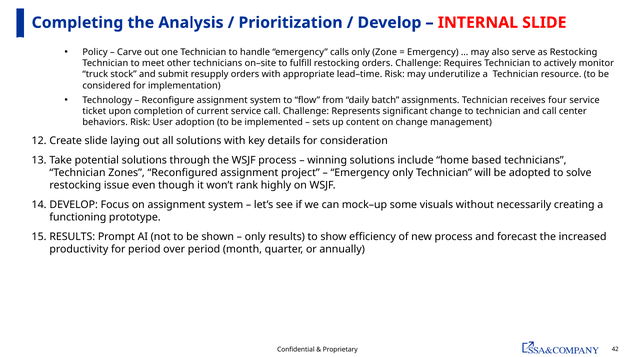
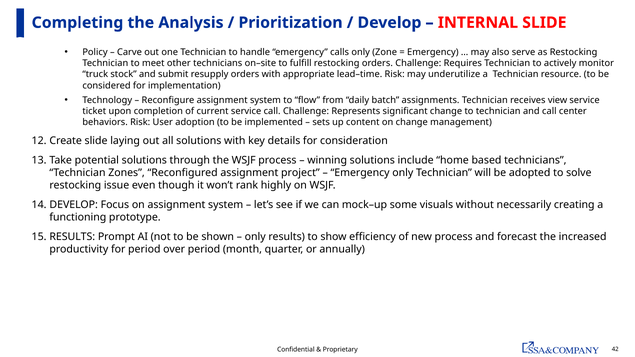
four: four -> view (558, 100)
